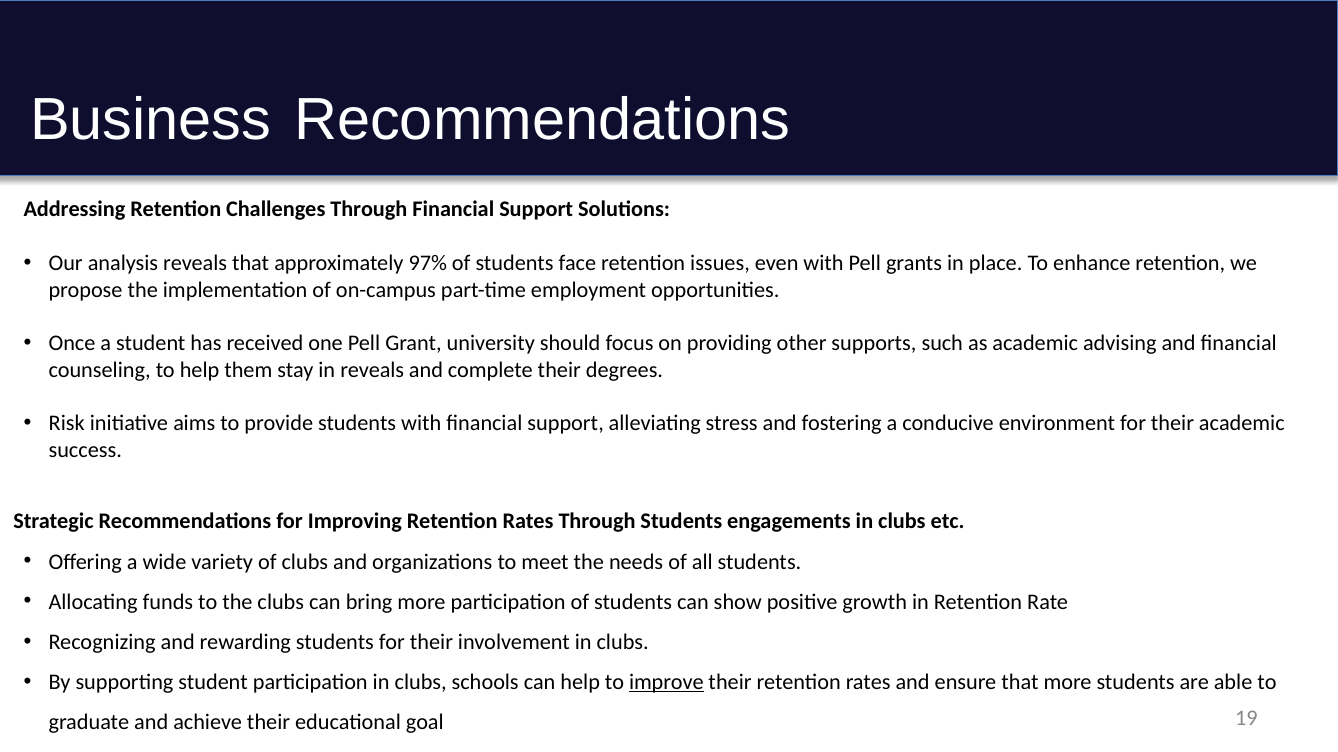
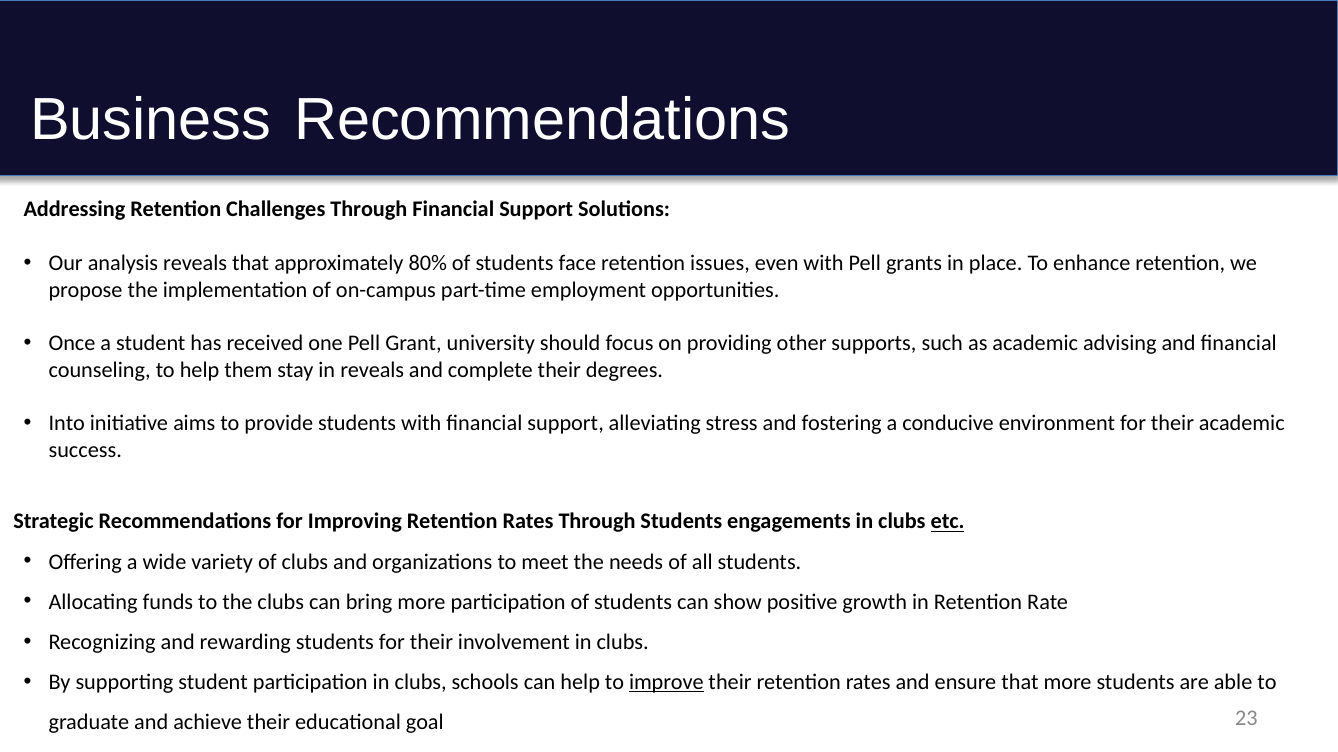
97%: 97% -> 80% (428, 263)
Risk: Risk -> Into (67, 424)
etc underline: none -> present (948, 522)
19: 19 -> 23 (1246, 719)
